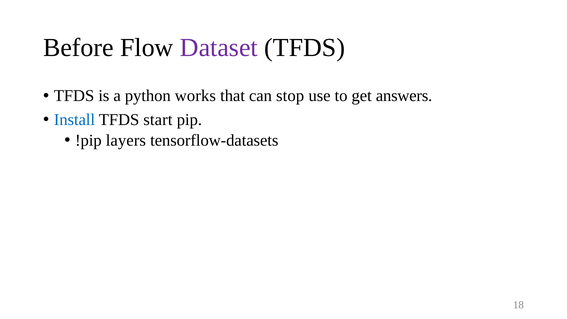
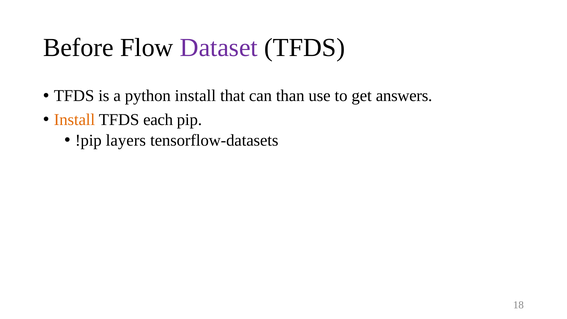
python works: works -> install (195, 96)
stop: stop -> than (290, 96)
Install colour: blue -> orange (74, 120)
start: start -> each (158, 120)
